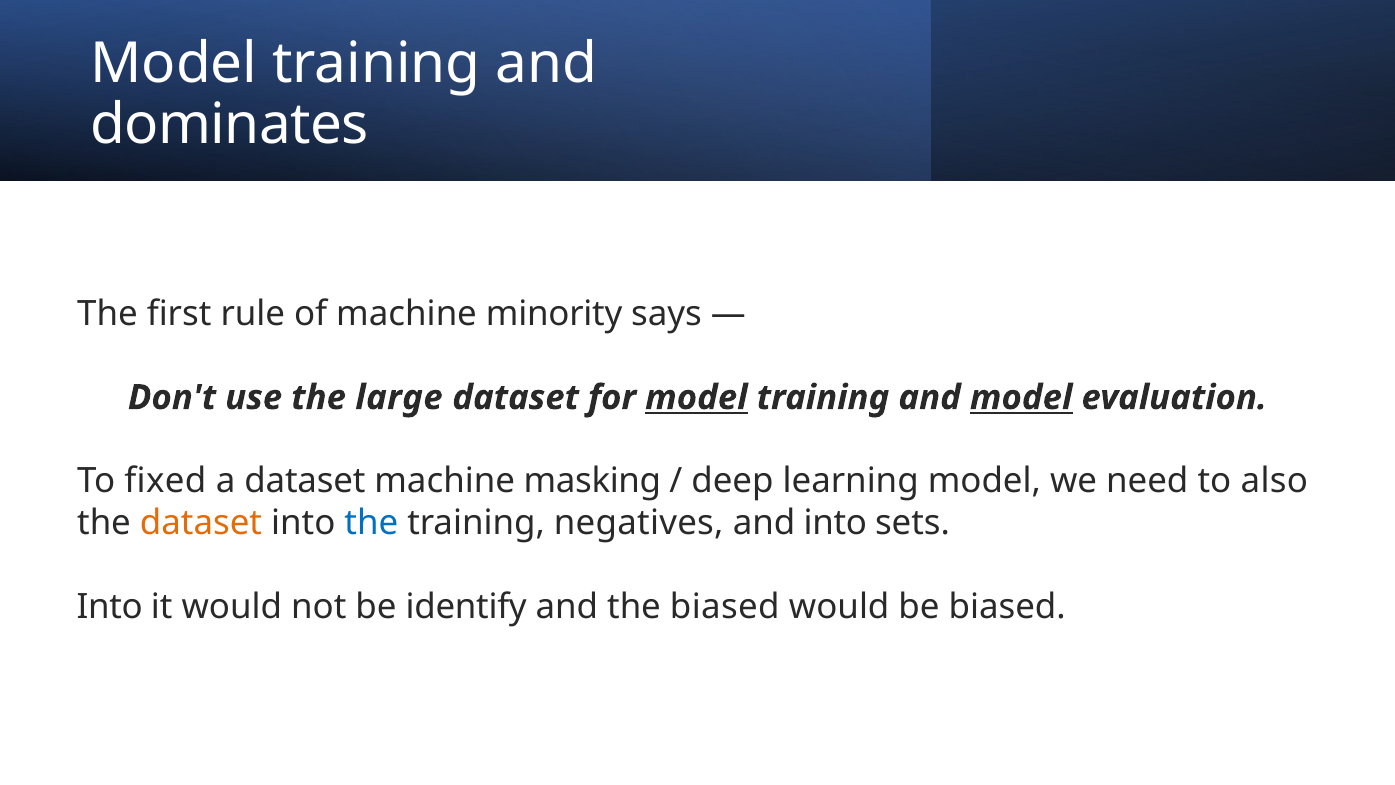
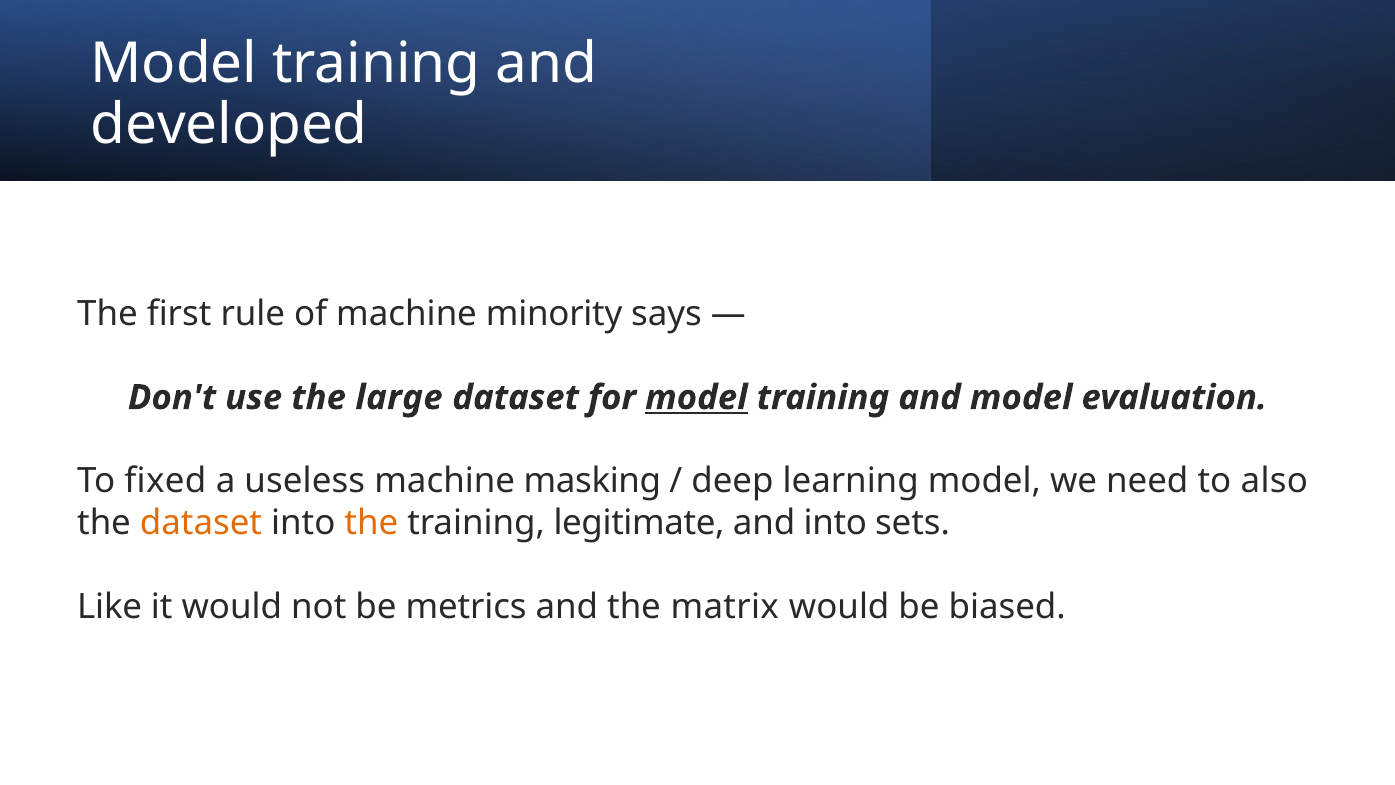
dominates: dominates -> developed (229, 125)
model underline: present -> none (1021, 397)
a dataset: dataset -> useless (305, 481)
the colour: blue -> orange (371, 523)
negatives: negatives -> legitimate (639, 523)
Into: Into -> Like (110, 607)
identify: identify -> metrics (466, 607)
the biased: biased -> matrix (725, 607)
